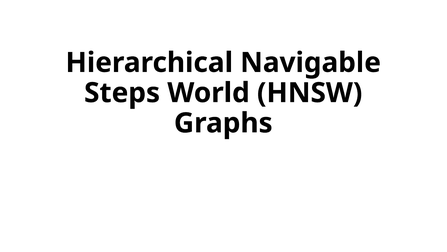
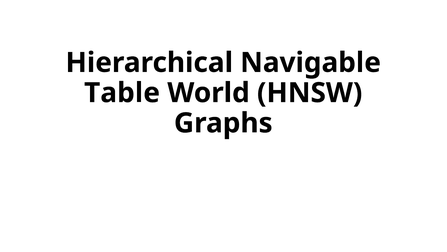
Steps: Steps -> Table (122, 93)
